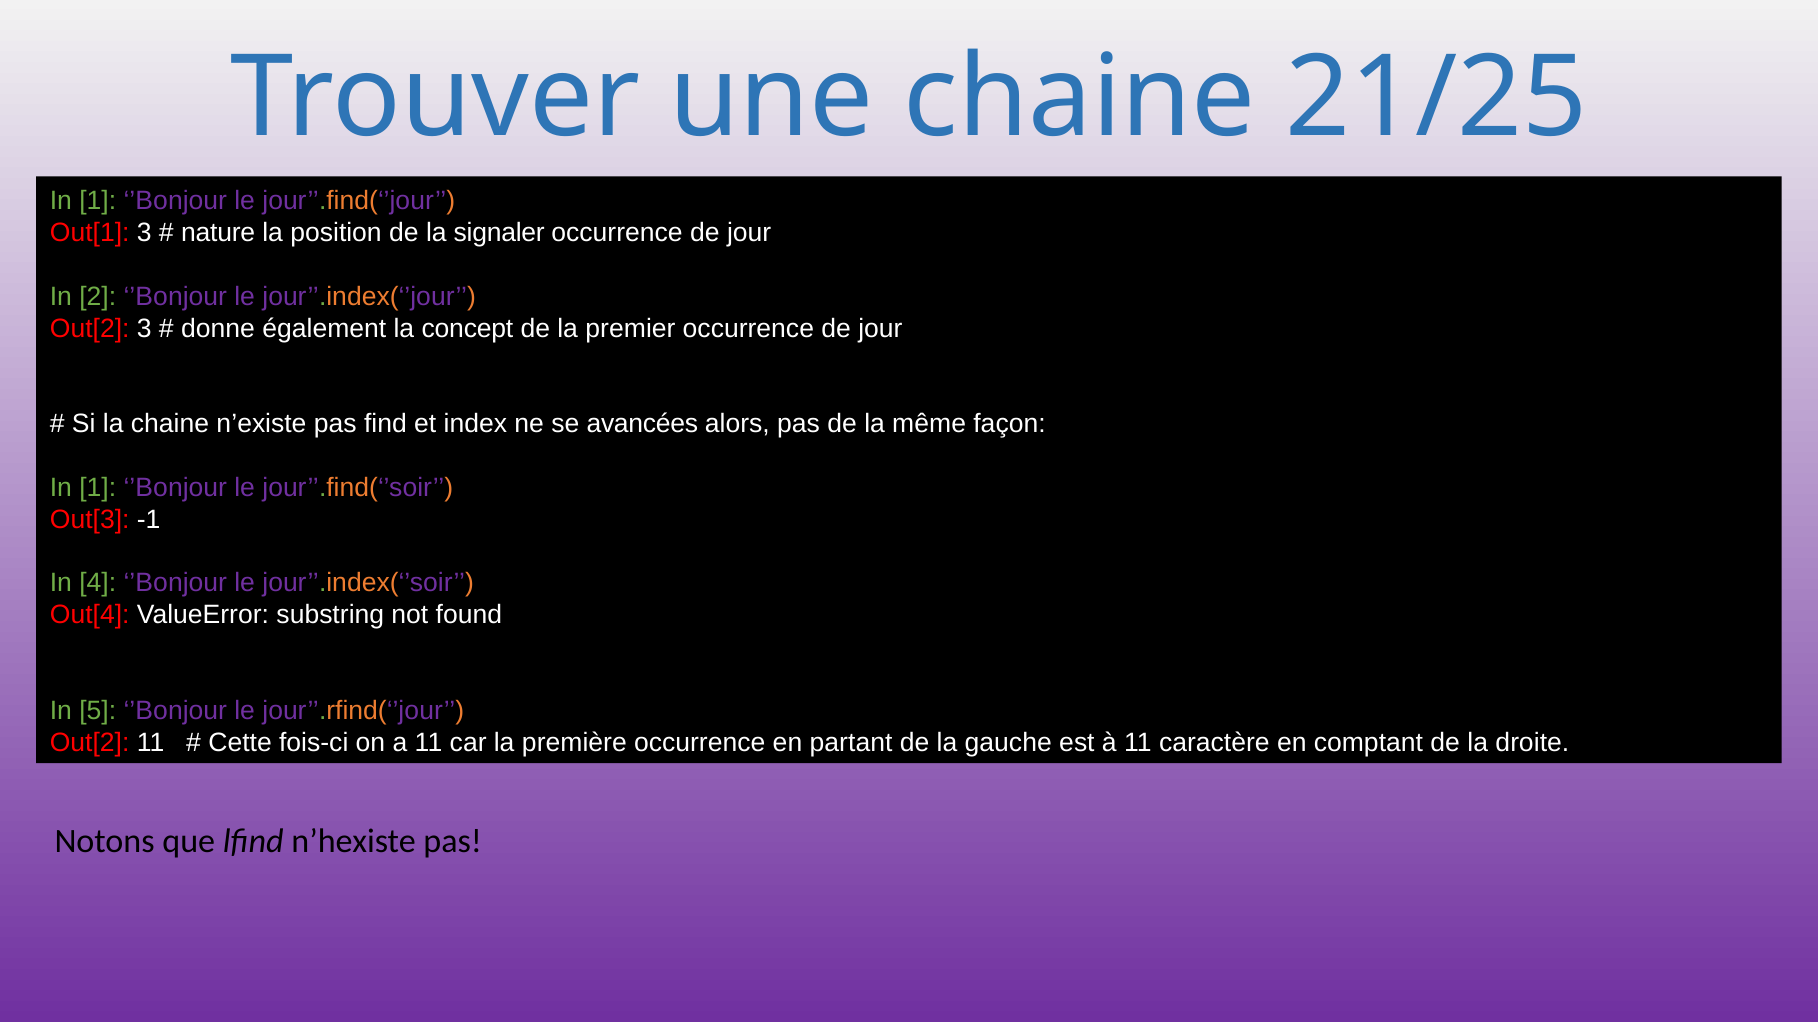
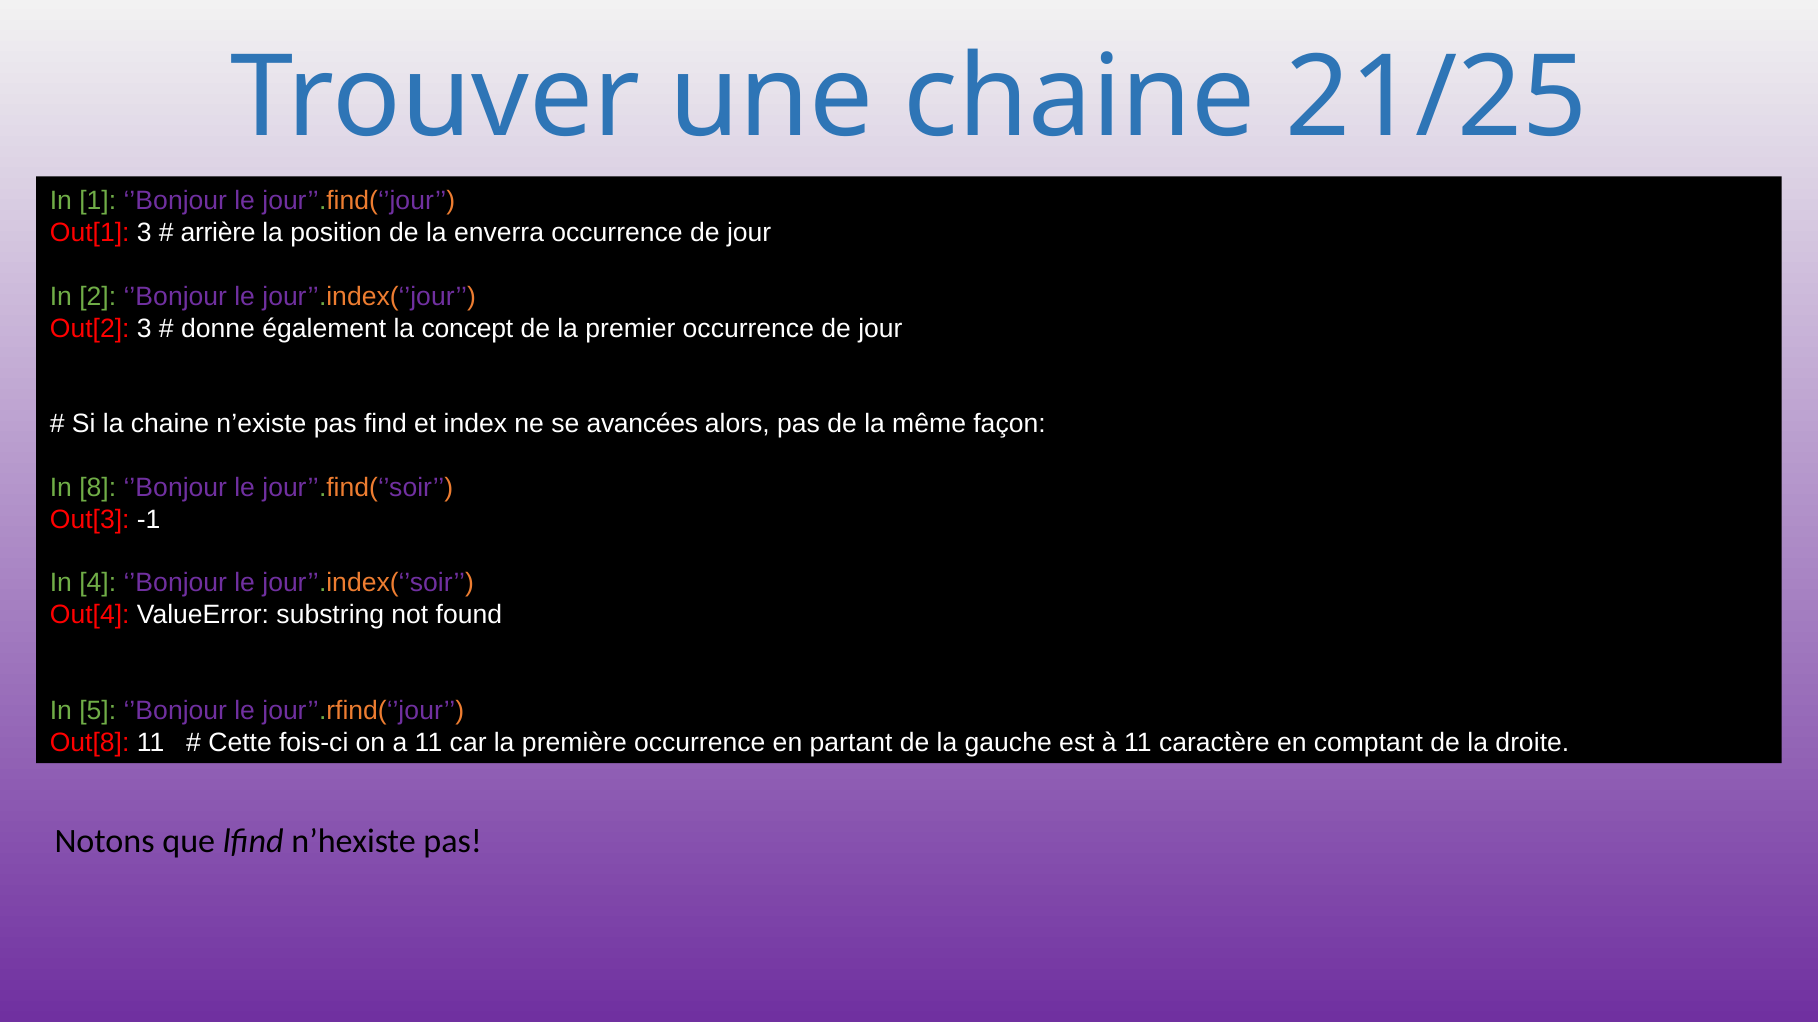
nature: nature -> arrière (218, 233)
signaler: signaler -> enverra (499, 233)
1: 1 -> 8 (98, 487)
Out[2: Out[2 -> Out[8 (90, 742)
